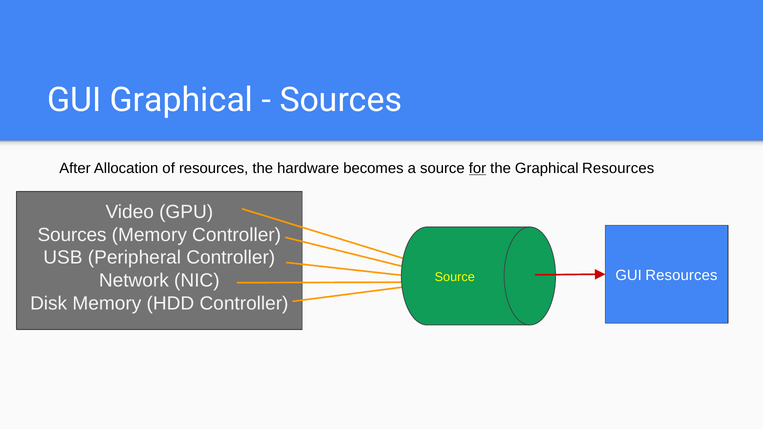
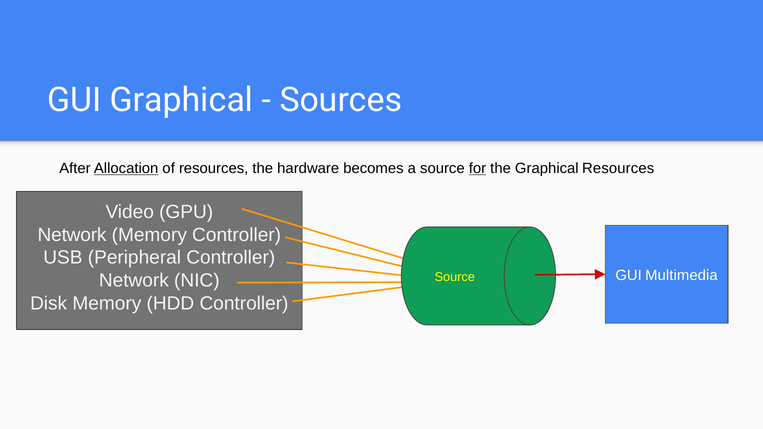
Allocation underline: none -> present (126, 168)
Sources: Sources -> Network (72, 235)
GUI Resources: Resources -> Multimedia (681, 275)
